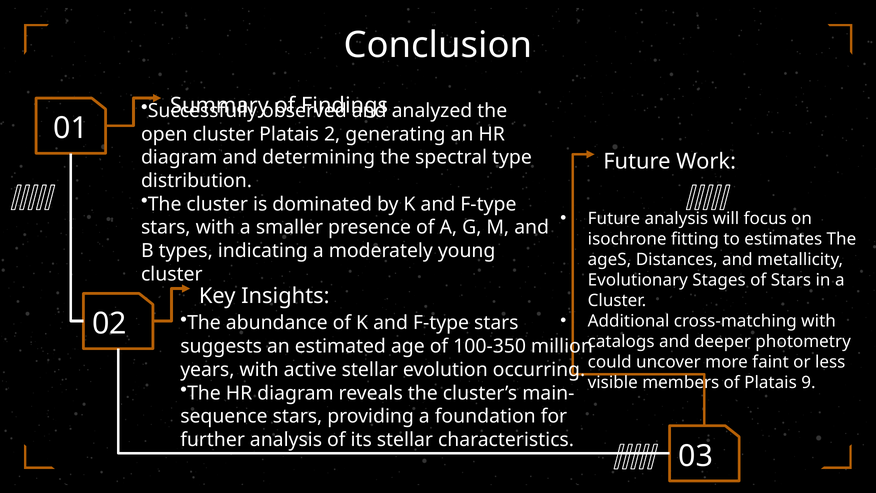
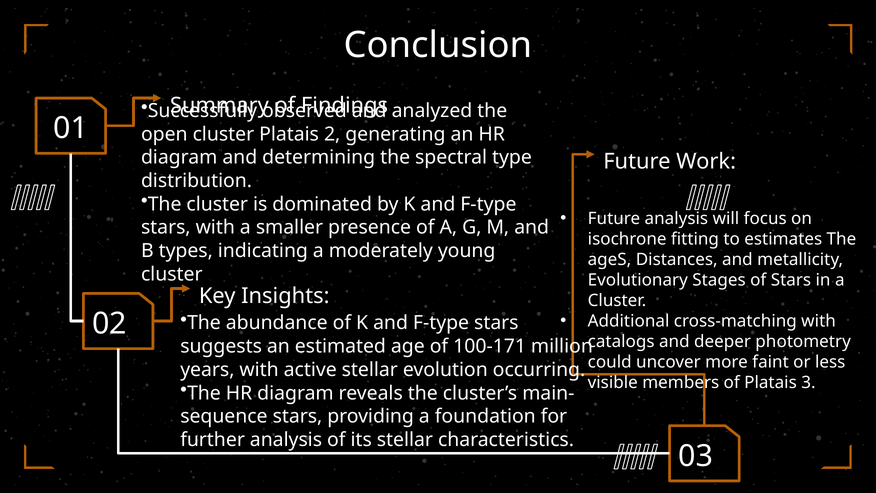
100-350: 100-350 -> 100-171 (490, 346)
9: 9 -> 3 (808, 382)
